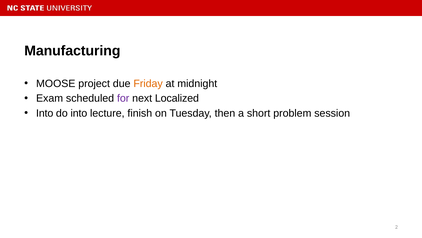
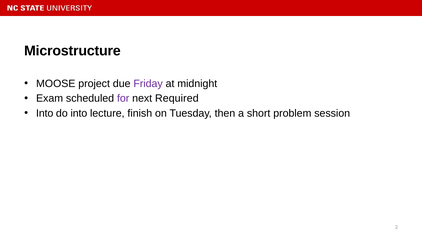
Manufacturing: Manufacturing -> Microstructure (72, 51)
Friday colour: orange -> purple (148, 83)
Localized: Localized -> Required (177, 98)
